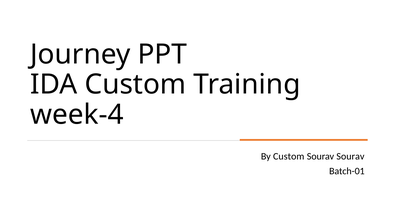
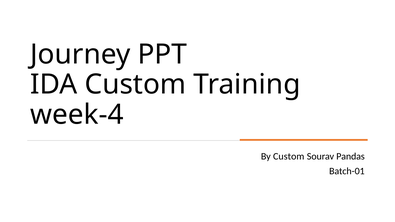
Sourav Sourav: Sourav -> Pandas (350, 156)
